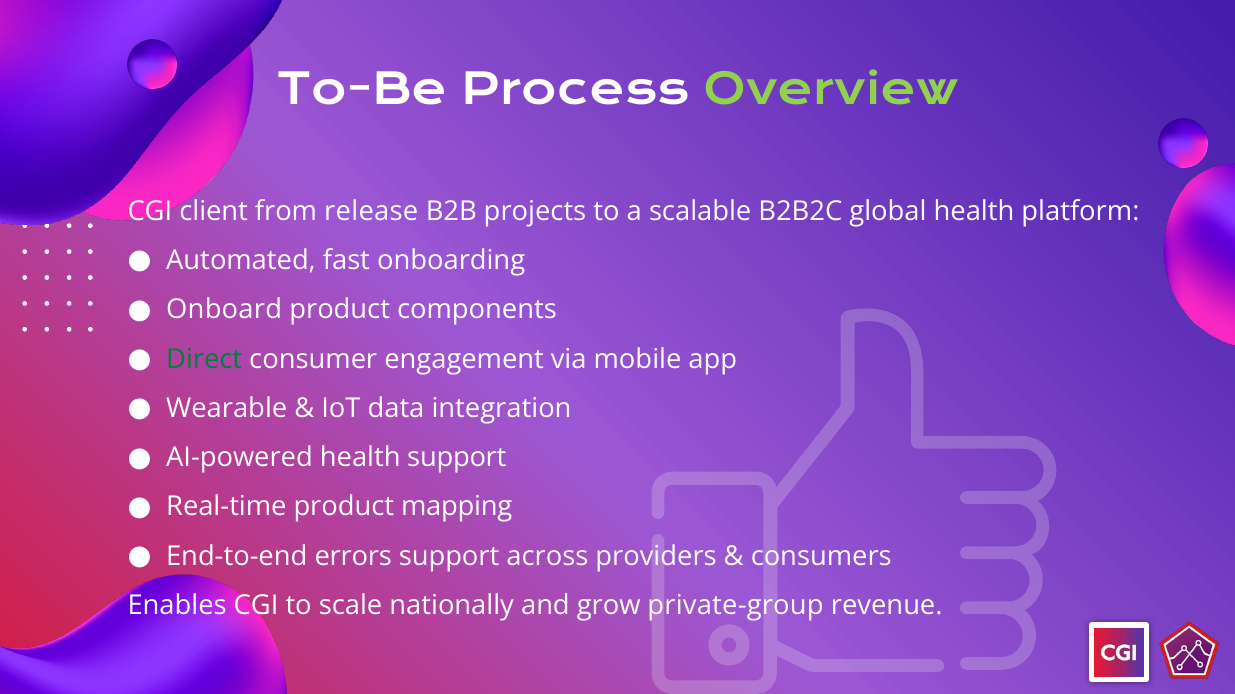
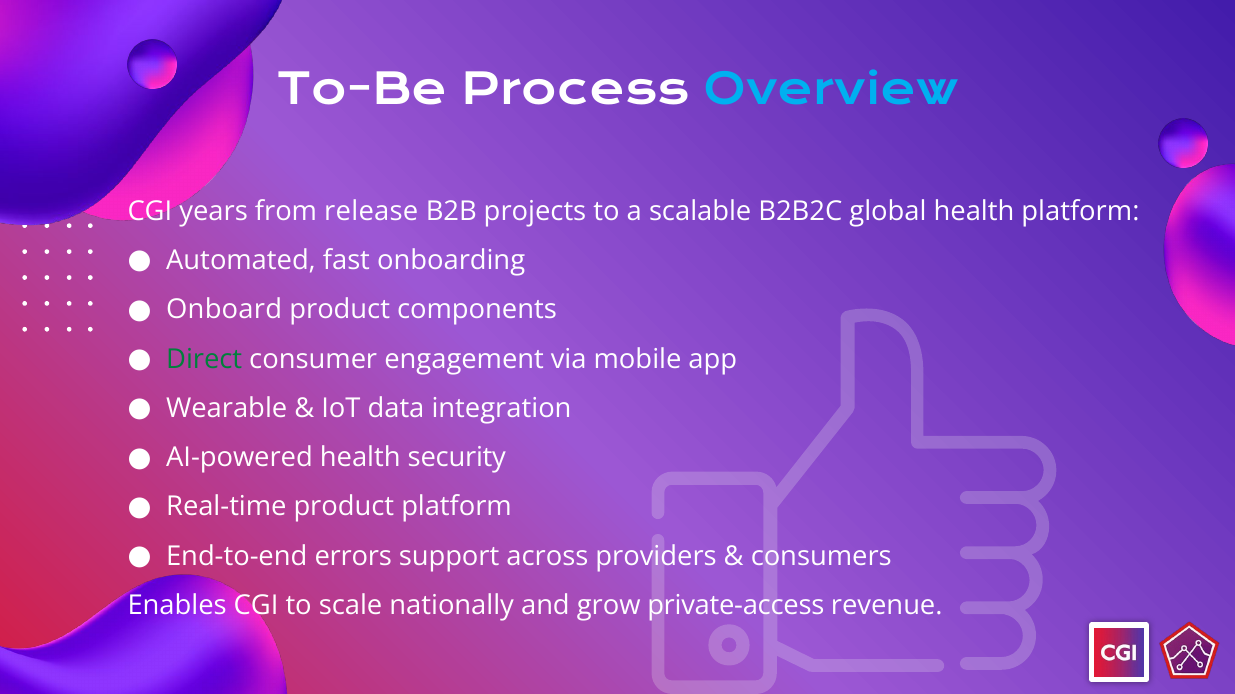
Overview colour: light green -> light blue (831, 90)
client: client -> years (214, 211)
health support: support -> security (457, 458)
product mapping: mapping -> platform (457, 507)
private-group: private-group -> private-access (736, 606)
